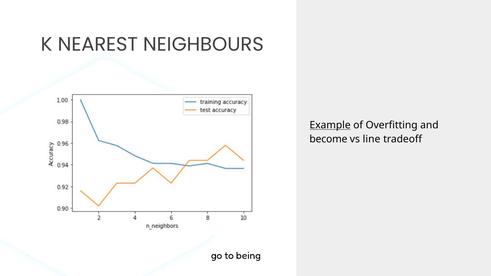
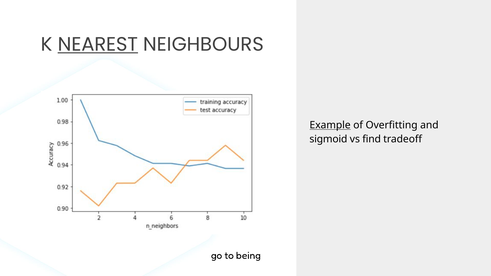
NEAREST underline: none -> present (98, 45)
become: become -> sigmoid (328, 139)
line: line -> find (372, 139)
